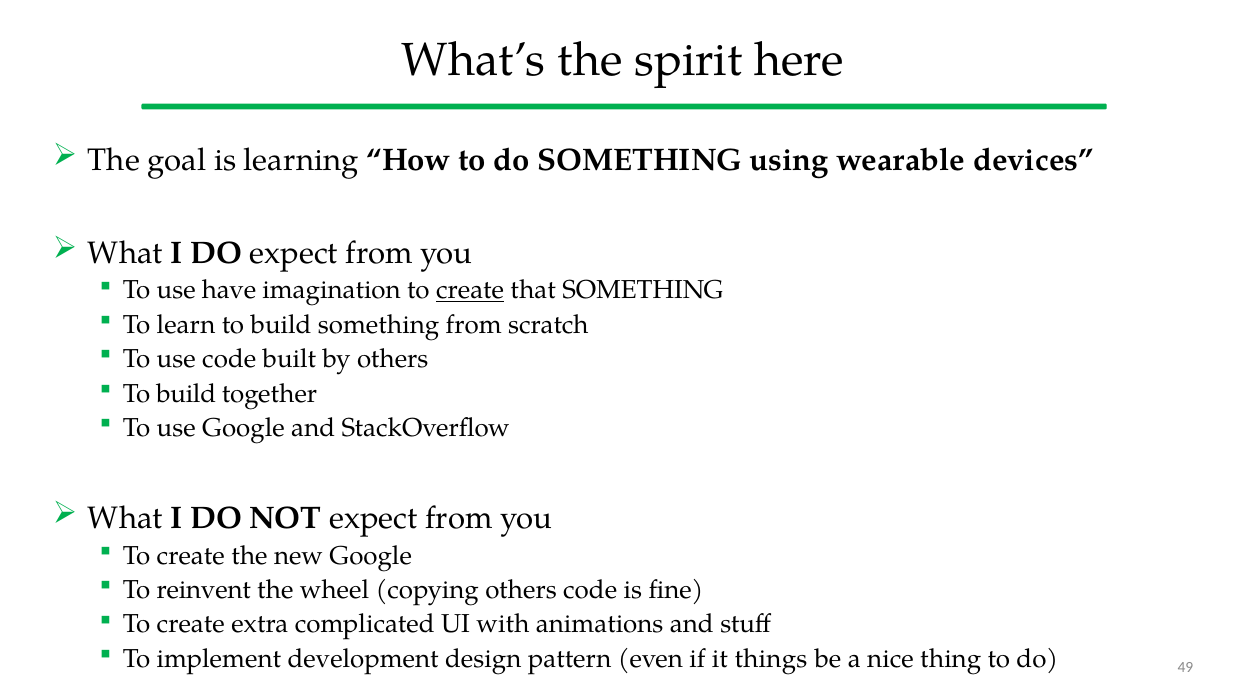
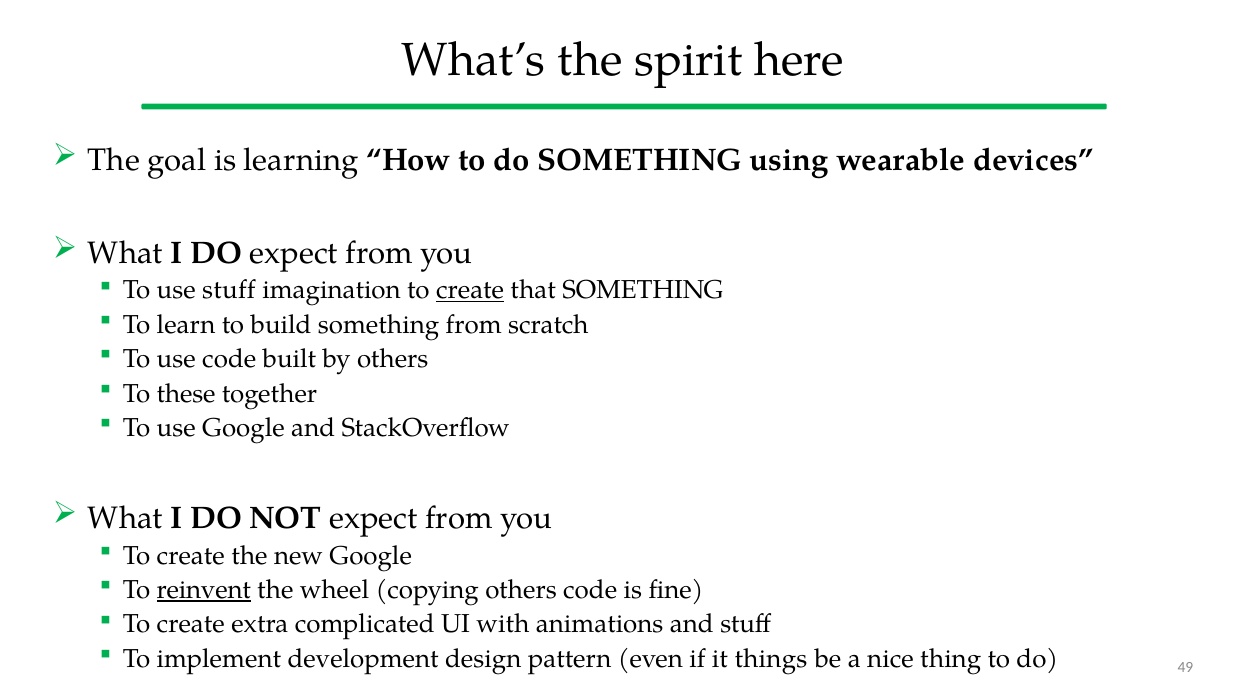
use have: have -> stuff (229, 290)
build: build -> these (186, 394)
reinvent underline: none -> present (204, 590)
